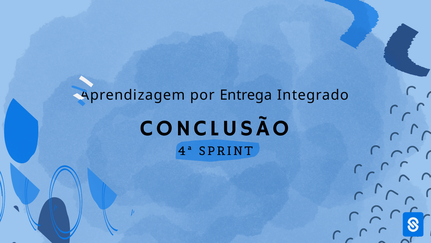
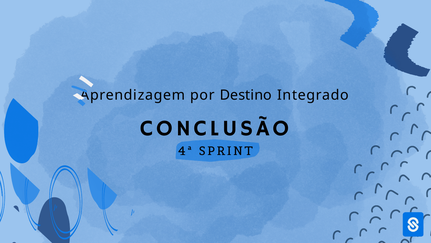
Entrega: Entrega -> Destino (246, 95)
